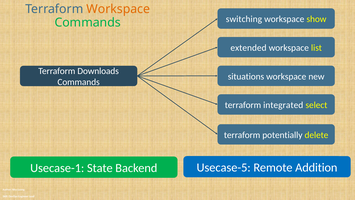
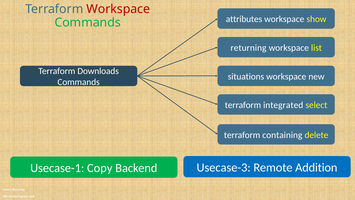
Workspace colour: orange -> red (118, 9)
switching: switching -> attributes (244, 19)
extended: extended -> returning (248, 48)
potentially: potentially -> containing (282, 135)
State: State -> Copy (100, 168)
Usecase-5: Usecase-5 -> Usecase-3 (224, 167)
